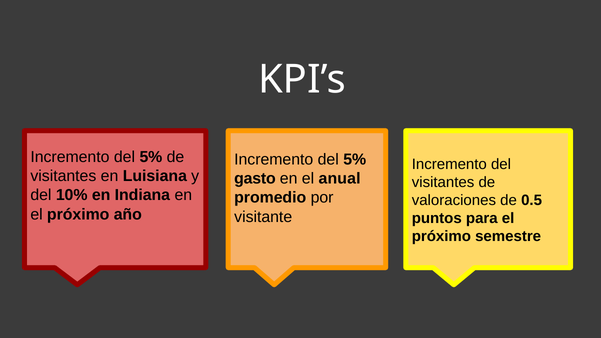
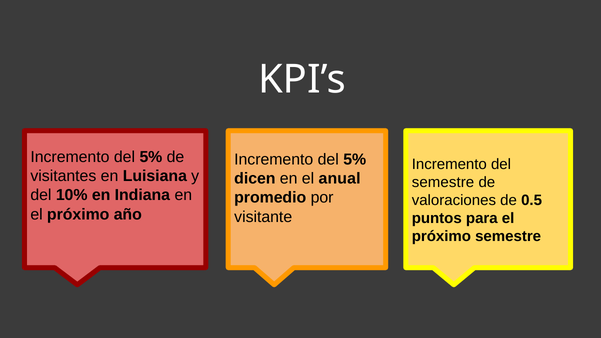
gasto: gasto -> dicen (255, 179)
visitantes: visitantes -> semestre (443, 182)
